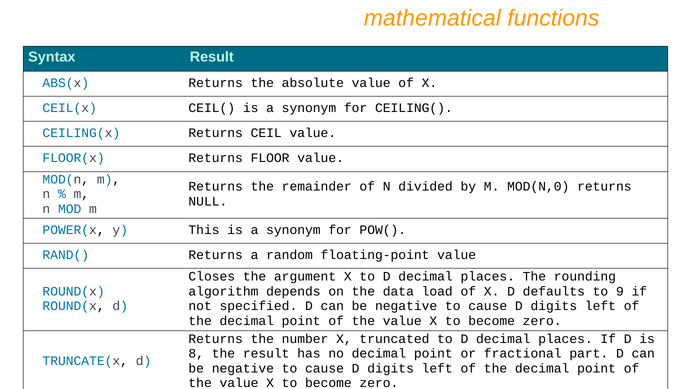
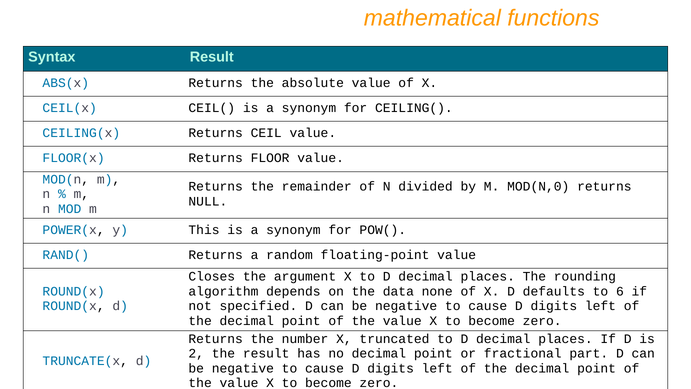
load: load -> none (437, 291)
9: 9 -> 6 (620, 291)
8: 8 -> 2 (196, 353)
